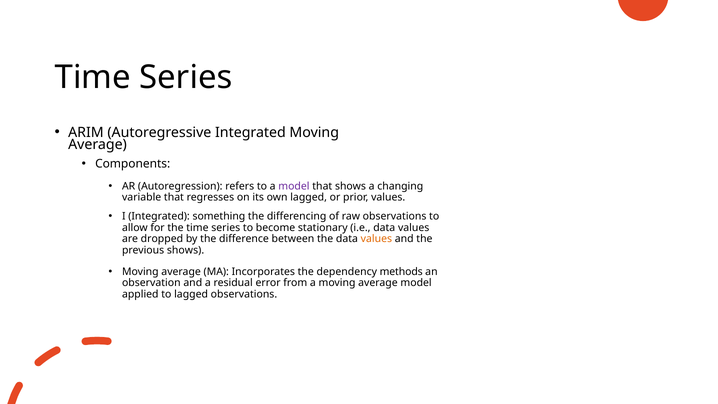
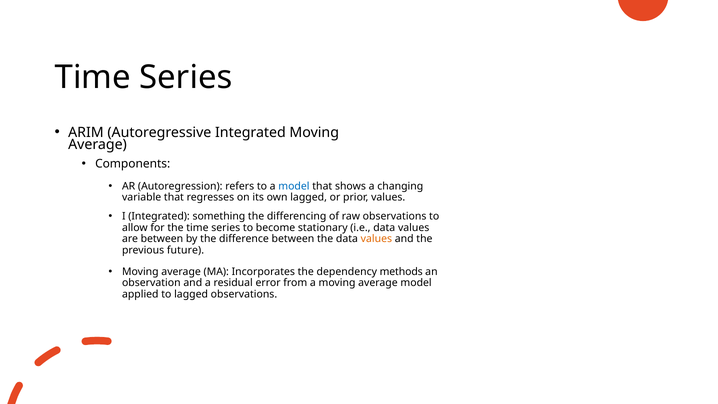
model colour: purple -> blue (294, 186)
are dropped: dropped -> between (162, 239)
previous shows: shows -> future (186, 250)
